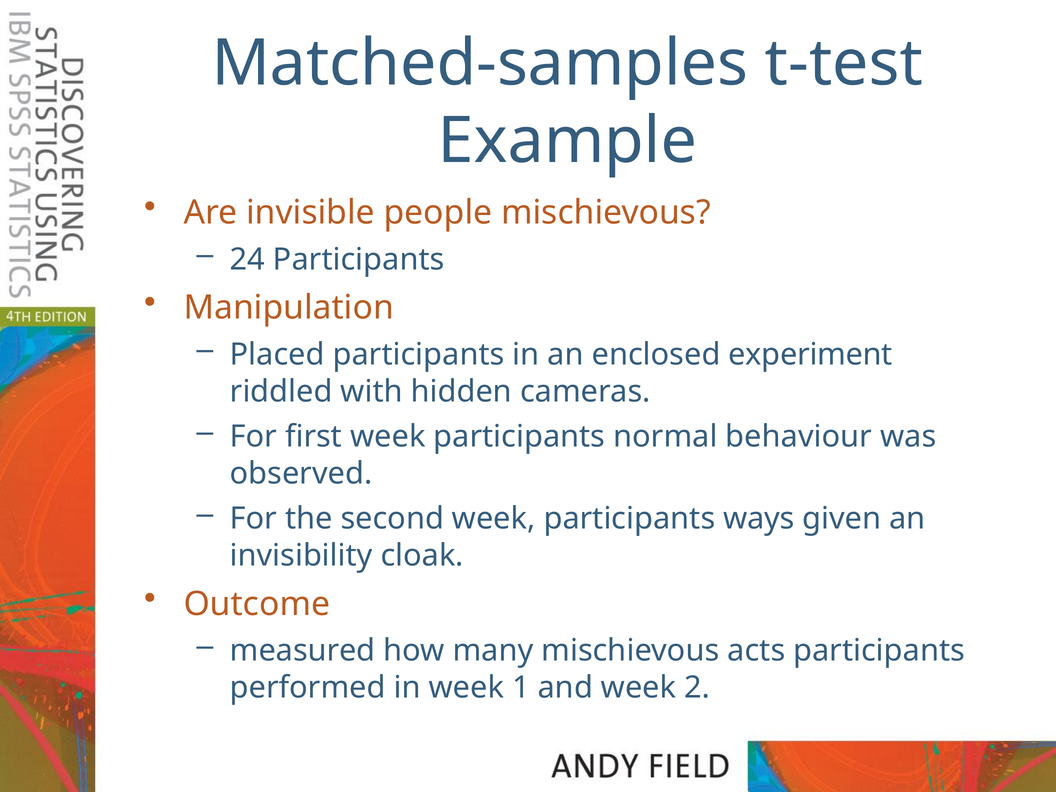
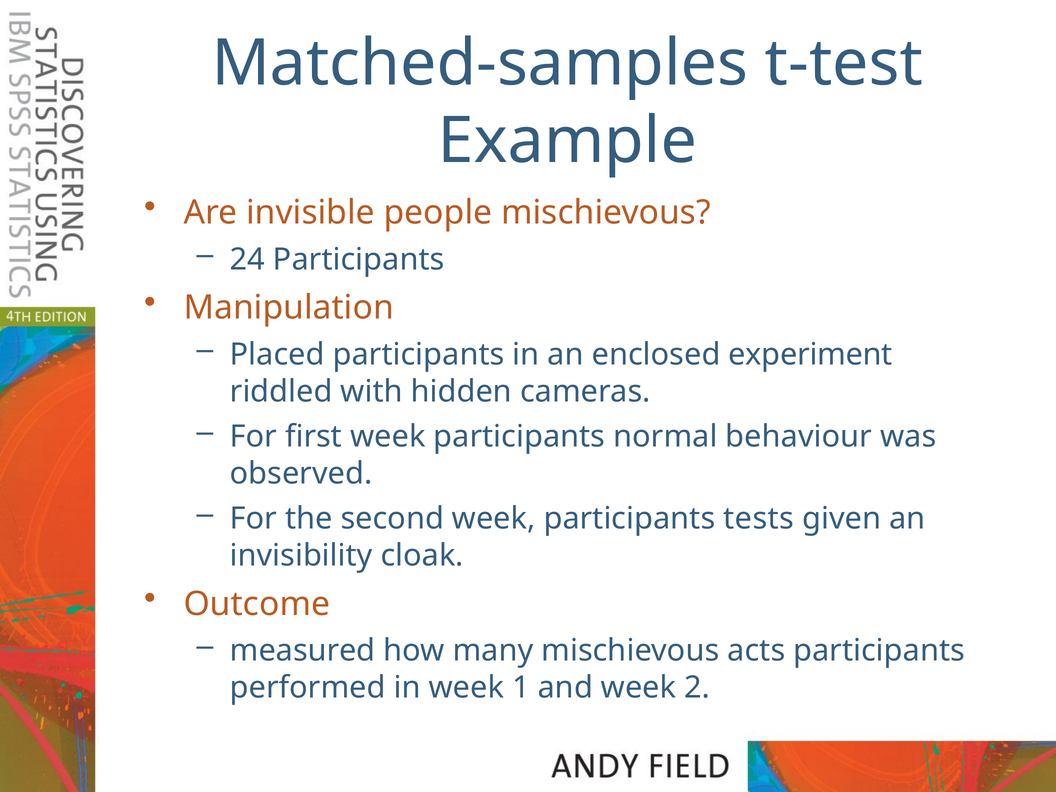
ways: ways -> tests (759, 519)
